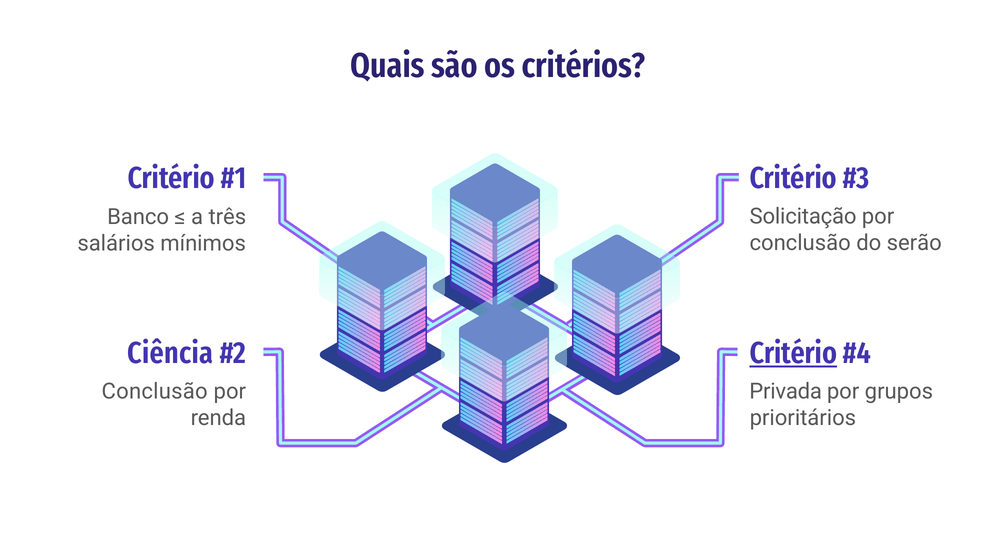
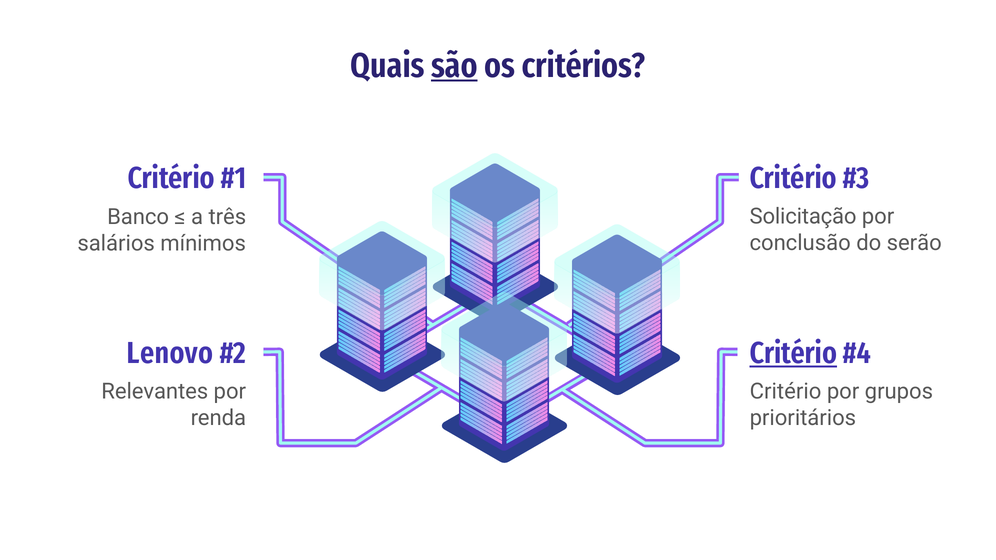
são underline: none -> present (454, 66)
Ciência: Ciência -> Lenovo (170, 353)
Conclusão: Conclusão -> Relevantes (155, 392)
Privada: Privada -> Critério (786, 392)
